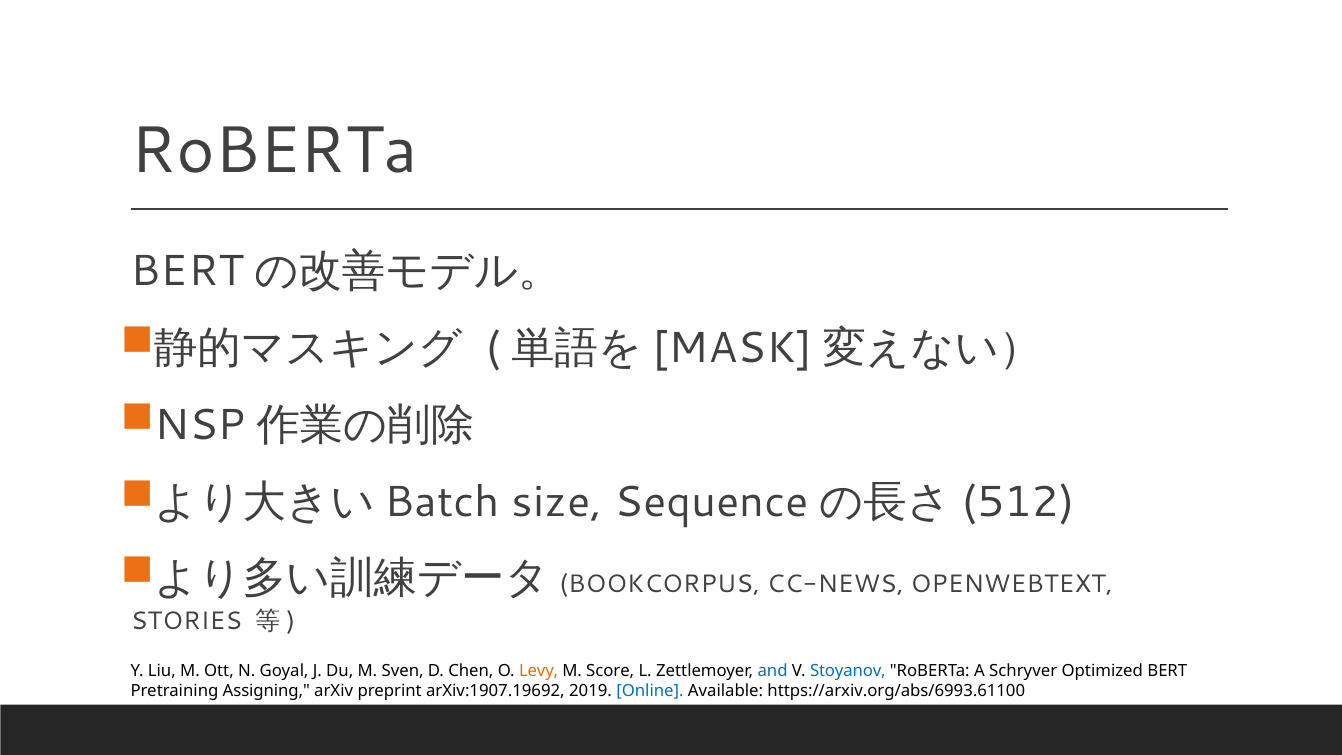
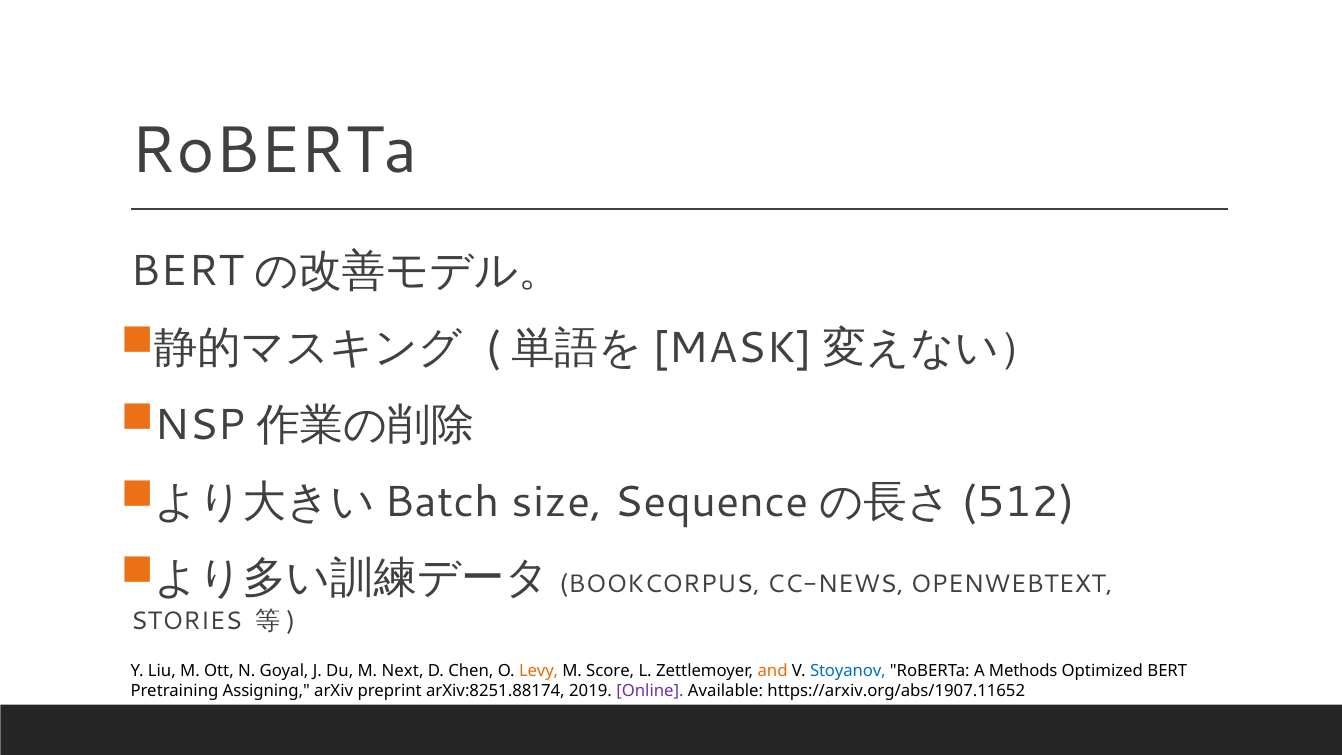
Sven: Sven -> Next (403, 670)
and colour: blue -> orange (773, 670)
Schryver: Schryver -> Methods (1023, 670)
arXiv:1907.19692: arXiv:1907.19692 -> arXiv:8251.88174 (495, 690)
Online colour: blue -> purple (650, 690)
https://arxiv.org/abs/6993.61100: https://arxiv.org/abs/6993.61100 -> https://arxiv.org/abs/1907.11652 (896, 690)
